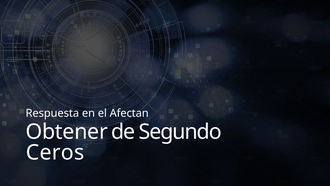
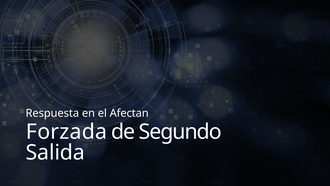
Obtener: Obtener -> Forzada (67, 132)
Ceros: Ceros -> Salida (55, 152)
